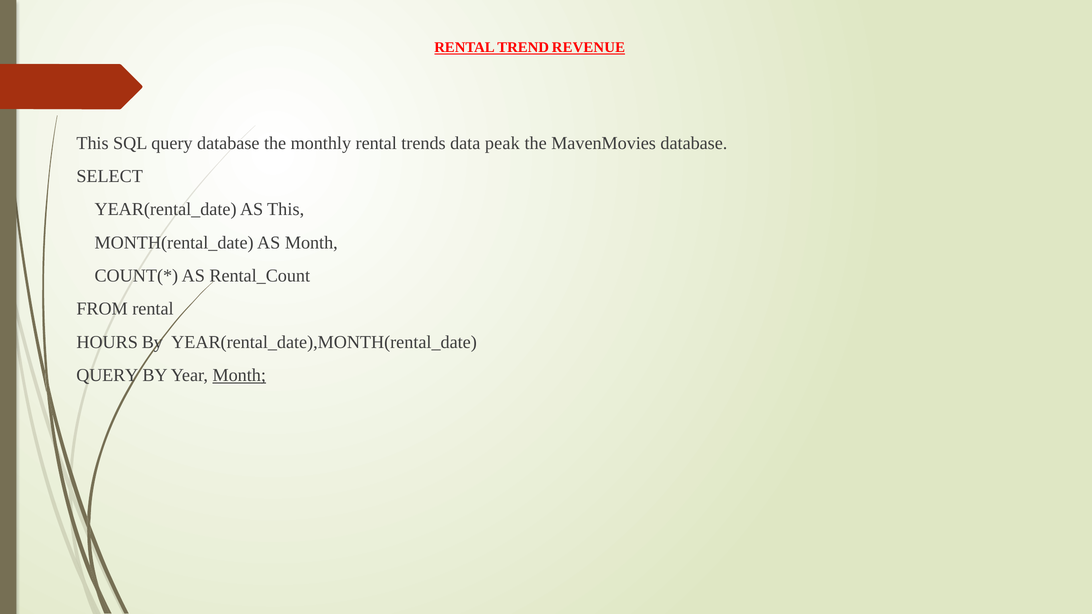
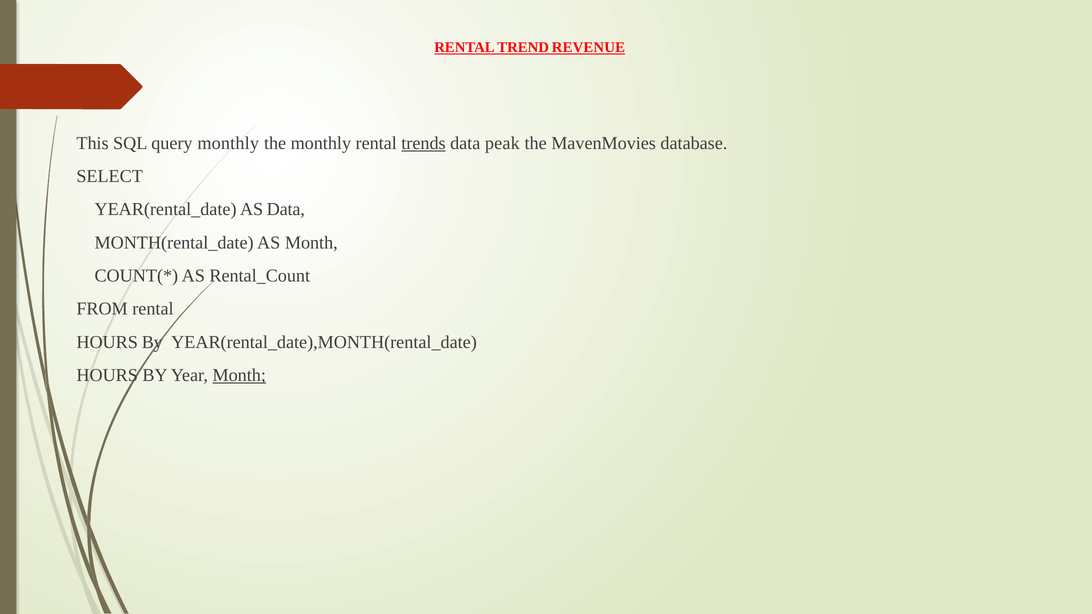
query database: database -> monthly (228, 143)
trends underline: none -> present (423, 143)
AS This: This -> Data (286, 210)
QUERY: QUERY -> HOURS (107, 375)
